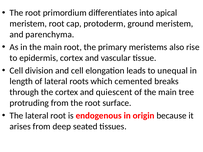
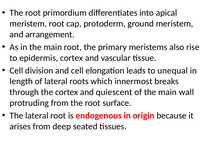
parenchyma: parenchyma -> arrangement (50, 35)
cemented: cemented -> innermost (133, 81)
tree: tree -> wall (186, 92)
